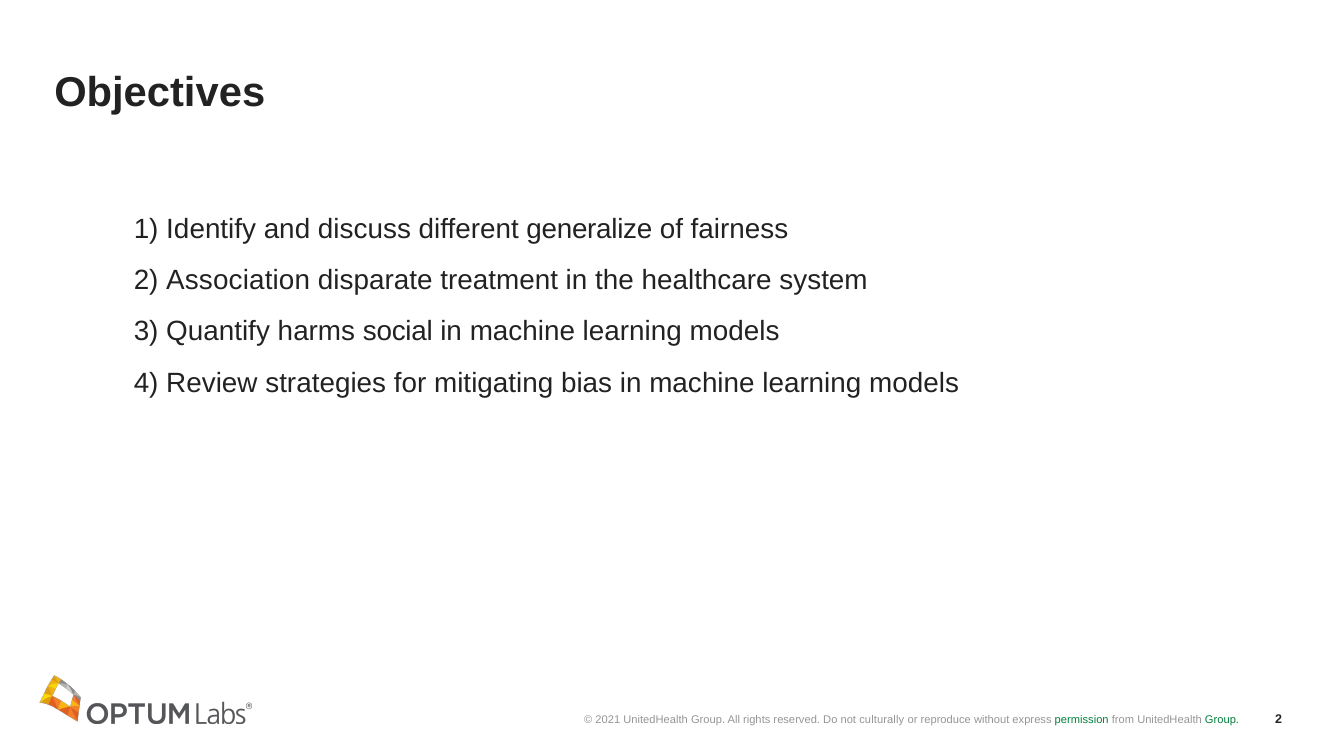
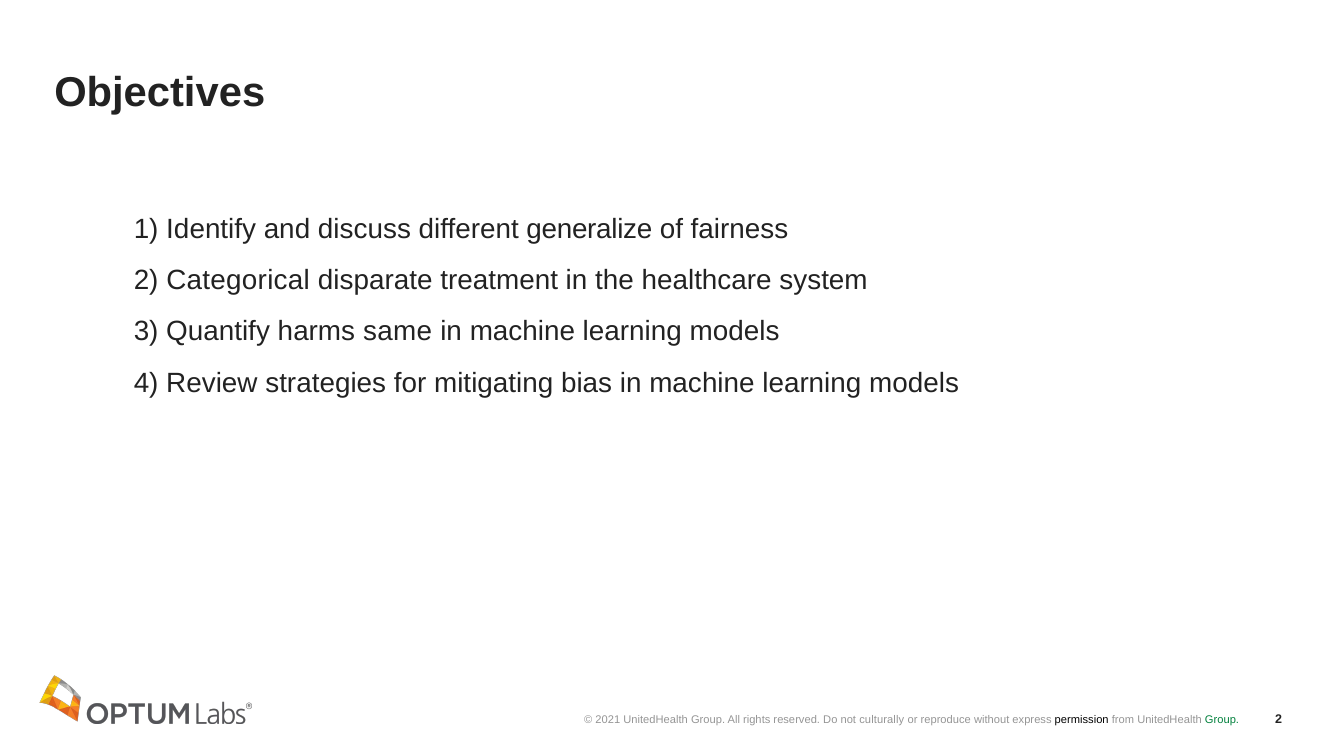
Association: Association -> Categorical (238, 281)
social: social -> same (398, 332)
permission colour: green -> black (1082, 720)
